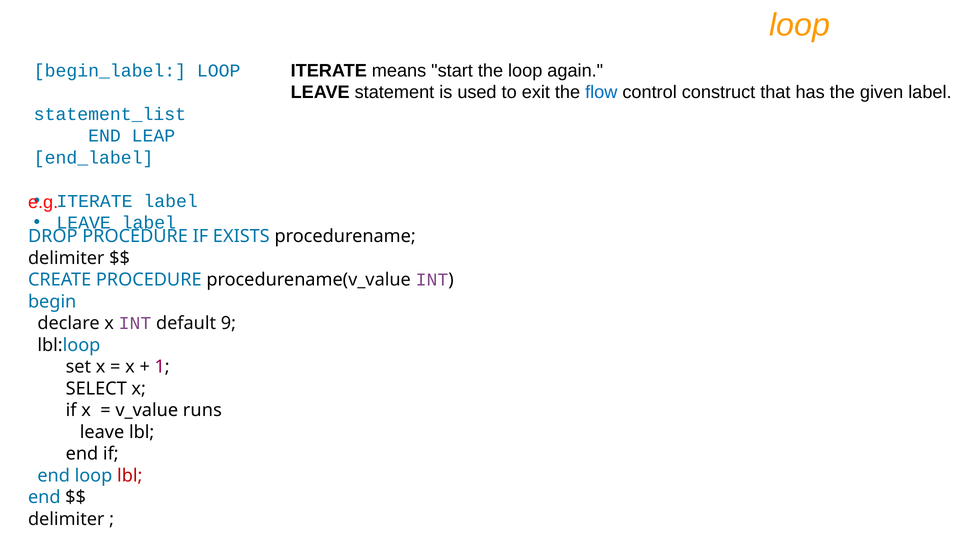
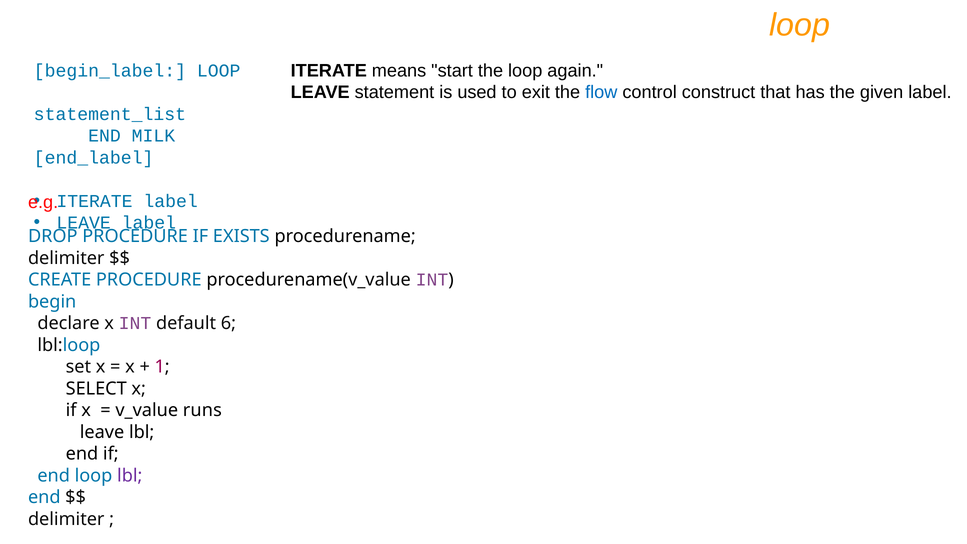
LEAP: LEAP -> MILK (153, 136)
9: 9 -> 6 (228, 323)
lbl colour: red -> purple (130, 476)
